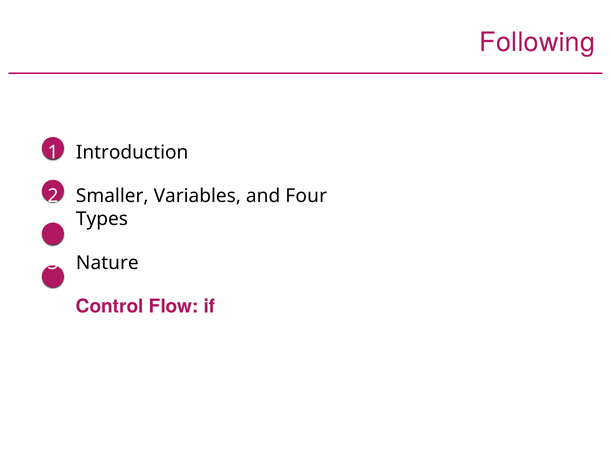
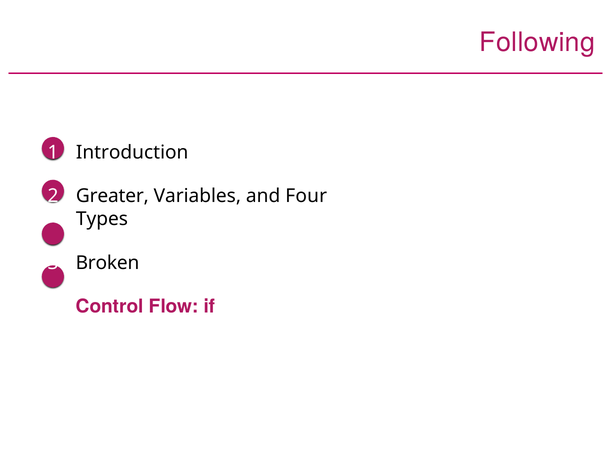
Smaller: Smaller -> Greater (112, 196)
Nature: Nature -> Broken (107, 263)
